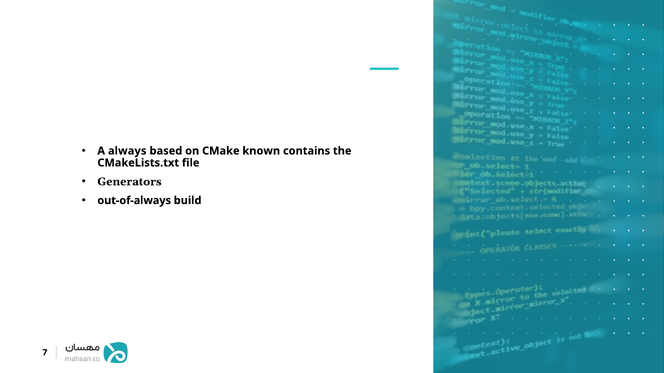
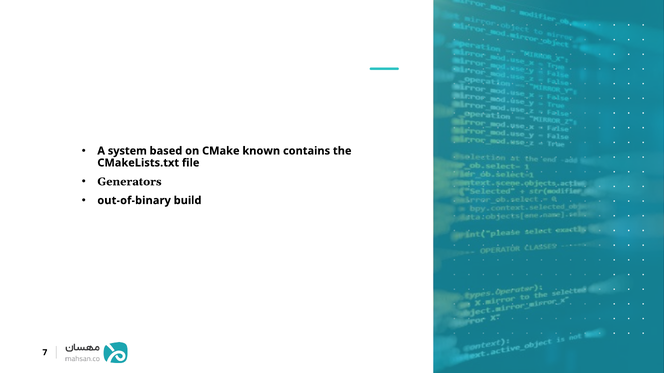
always: always -> system (127, 151)
out-of-always: out-of-always -> out-of-binary (134, 201)
